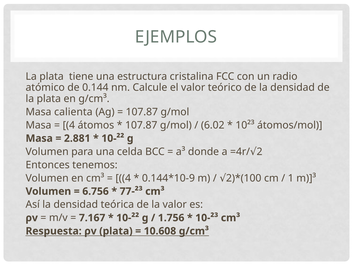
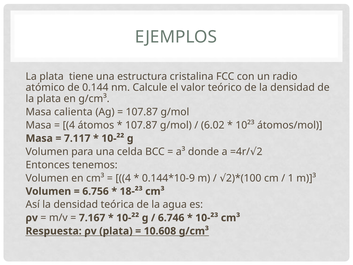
2.881: 2.881 -> 7.117 (77, 138)
77-²³: 77-²³ -> 18-²³ (131, 191)
la valor: valor -> agua (175, 204)
1.756: 1.756 -> 6.746 (171, 218)
